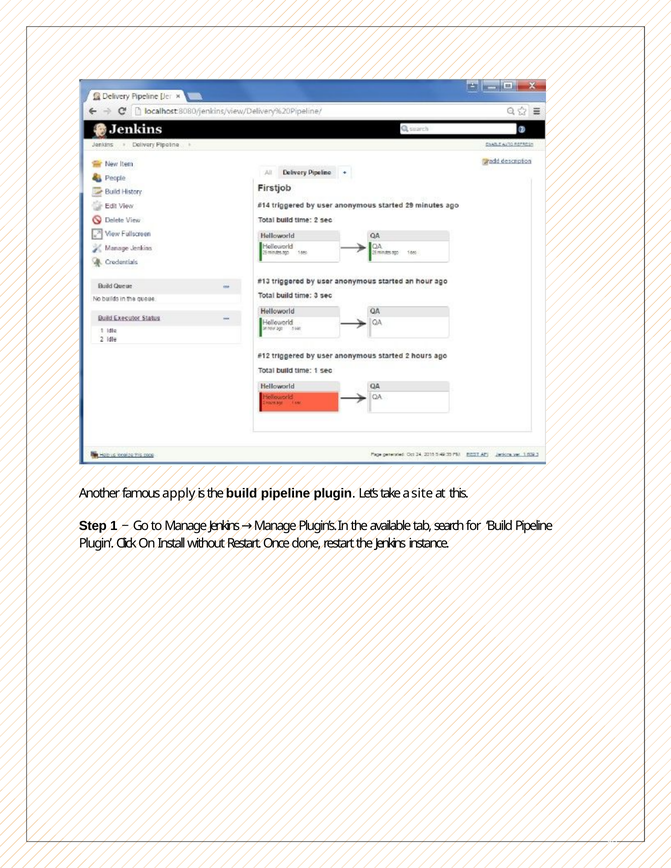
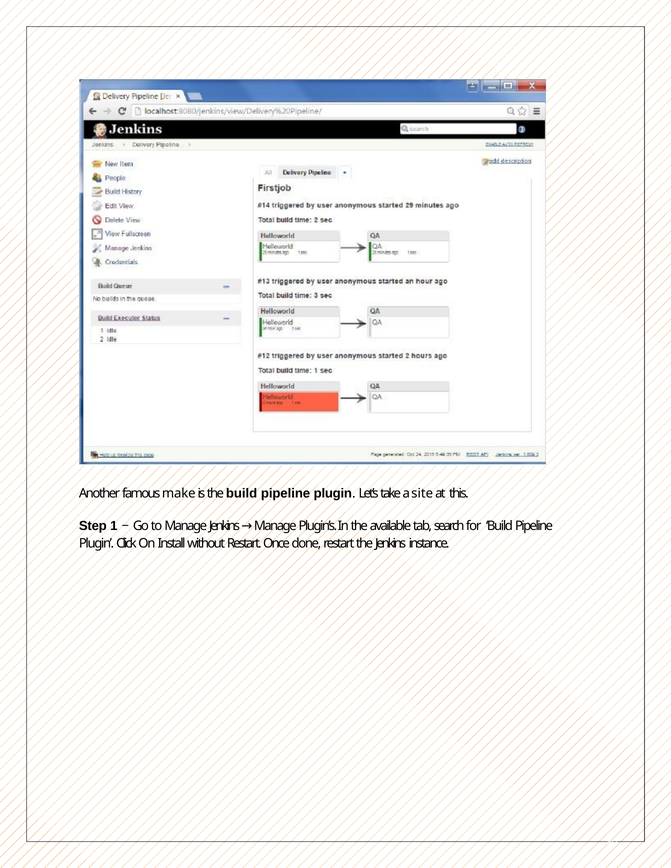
apply: apply -> make (179, 493)
